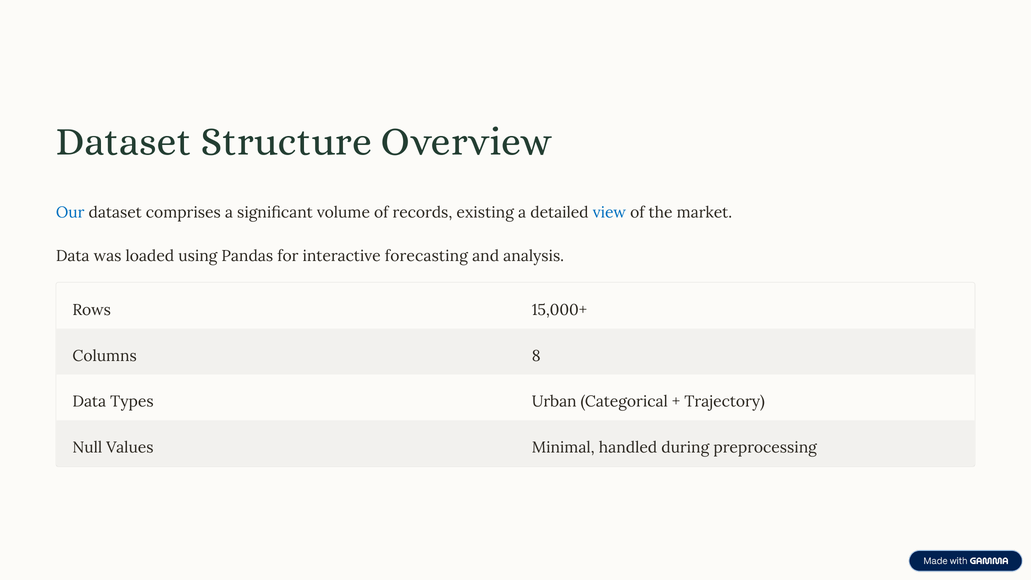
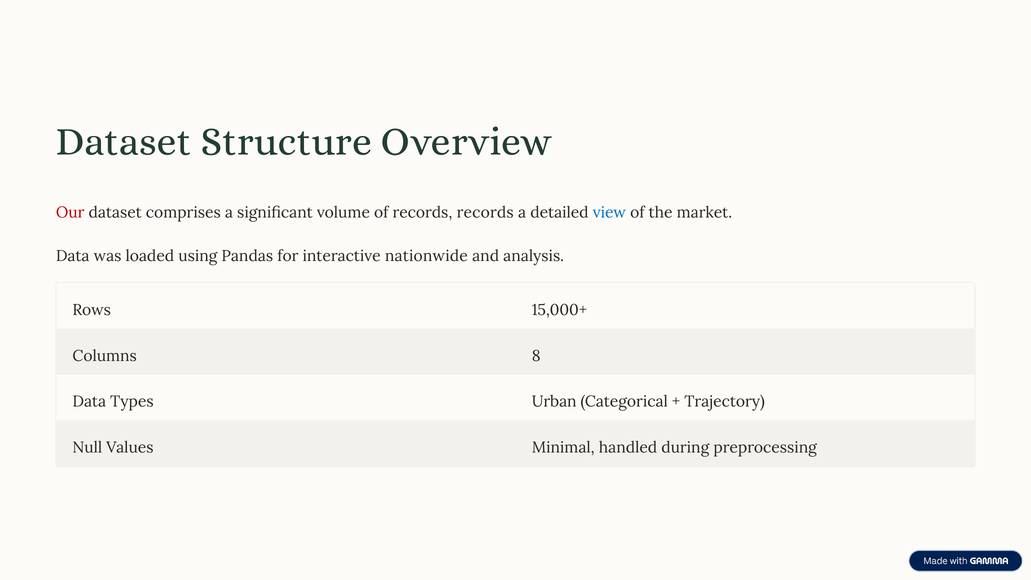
Our colour: blue -> red (70, 212)
records existing: existing -> records (485, 212)
forecasting: forecasting -> nationwide (426, 256)
